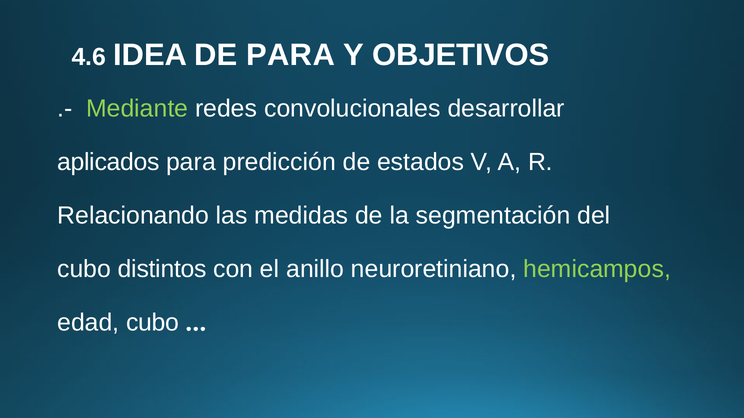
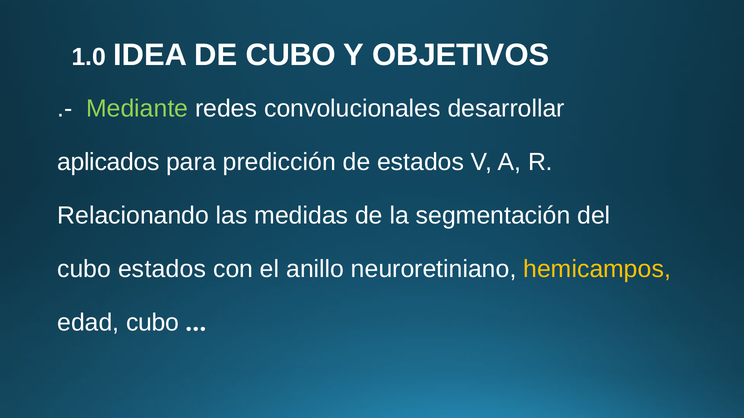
4.6: 4.6 -> 1.0 (89, 57)
DE PARA: PARA -> CUBO (291, 55)
cubo distintos: distintos -> estados (162, 269)
hemicampos colour: light green -> yellow (597, 269)
